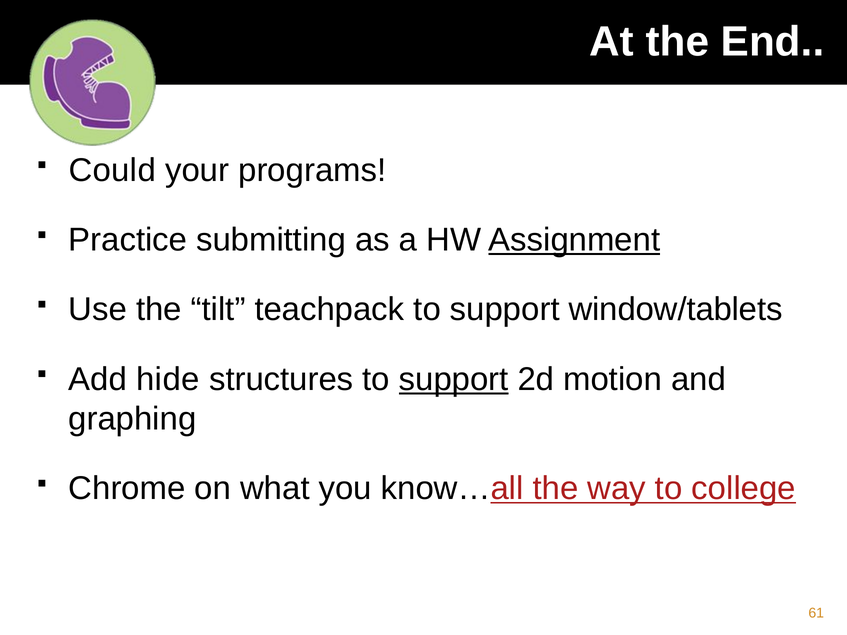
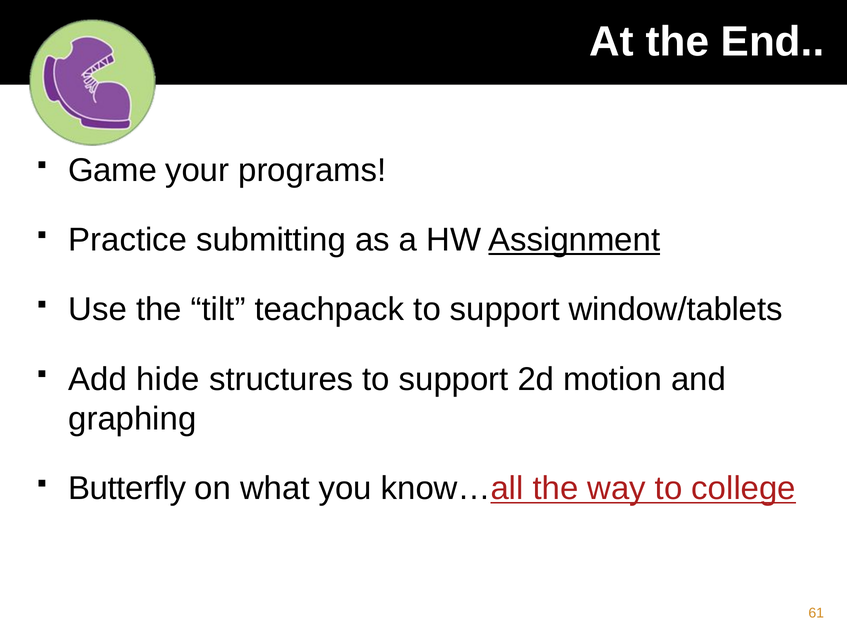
Could: Could -> Game (113, 170)
support underline: present -> none (454, 379)
Chrome: Chrome -> Butterfly (127, 489)
